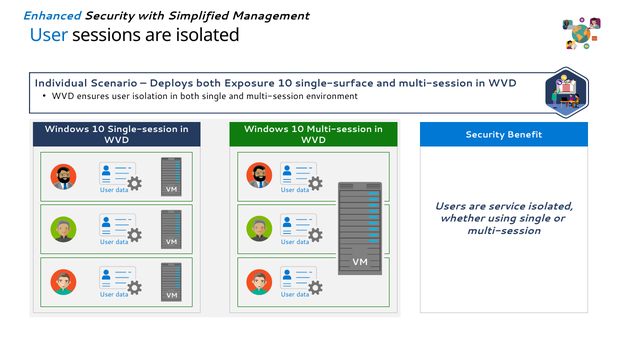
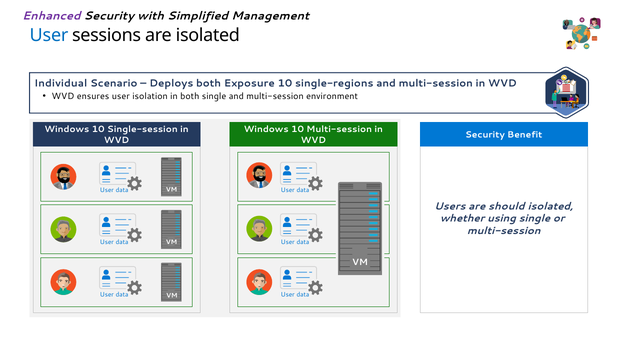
Enhanced colour: blue -> purple (51, 16)
single-surface: single-surface -> single-regions (334, 83)
service: service -> should (506, 206)
